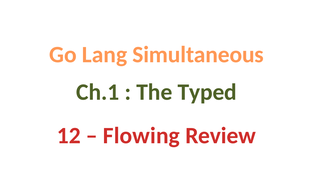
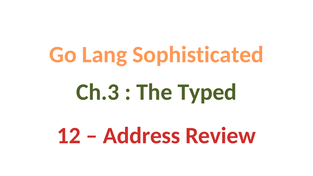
Simultaneous: Simultaneous -> Sophisticated (198, 55)
Ch.1: Ch.1 -> Ch.3 (98, 92)
Flowing: Flowing -> Address (142, 136)
